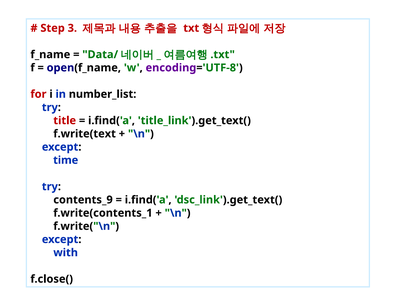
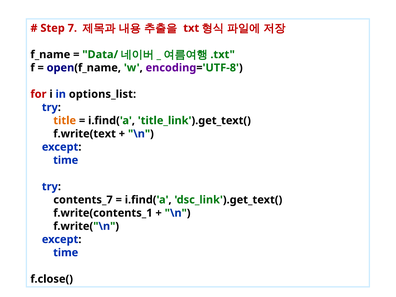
3: 3 -> 7 (72, 28)
number_list: number_list -> options_list (102, 94)
title colour: red -> orange (65, 121)
contents_9: contents_9 -> contents_7 (83, 200)
with: with -> time (66, 253)
